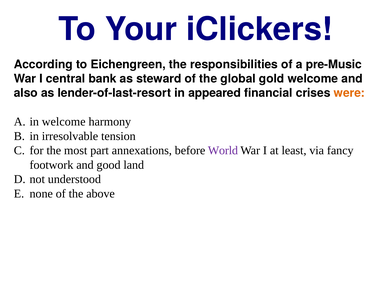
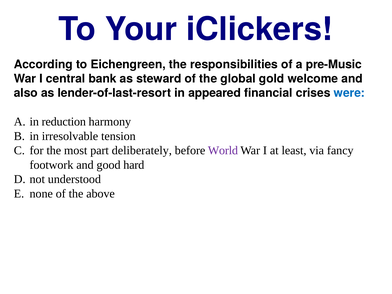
were colour: orange -> blue (349, 93)
in welcome: welcome -> reduction (64, 122)
annexations: annexations -> deliberately (142, 151)
land: land -> hard (134, 165)
